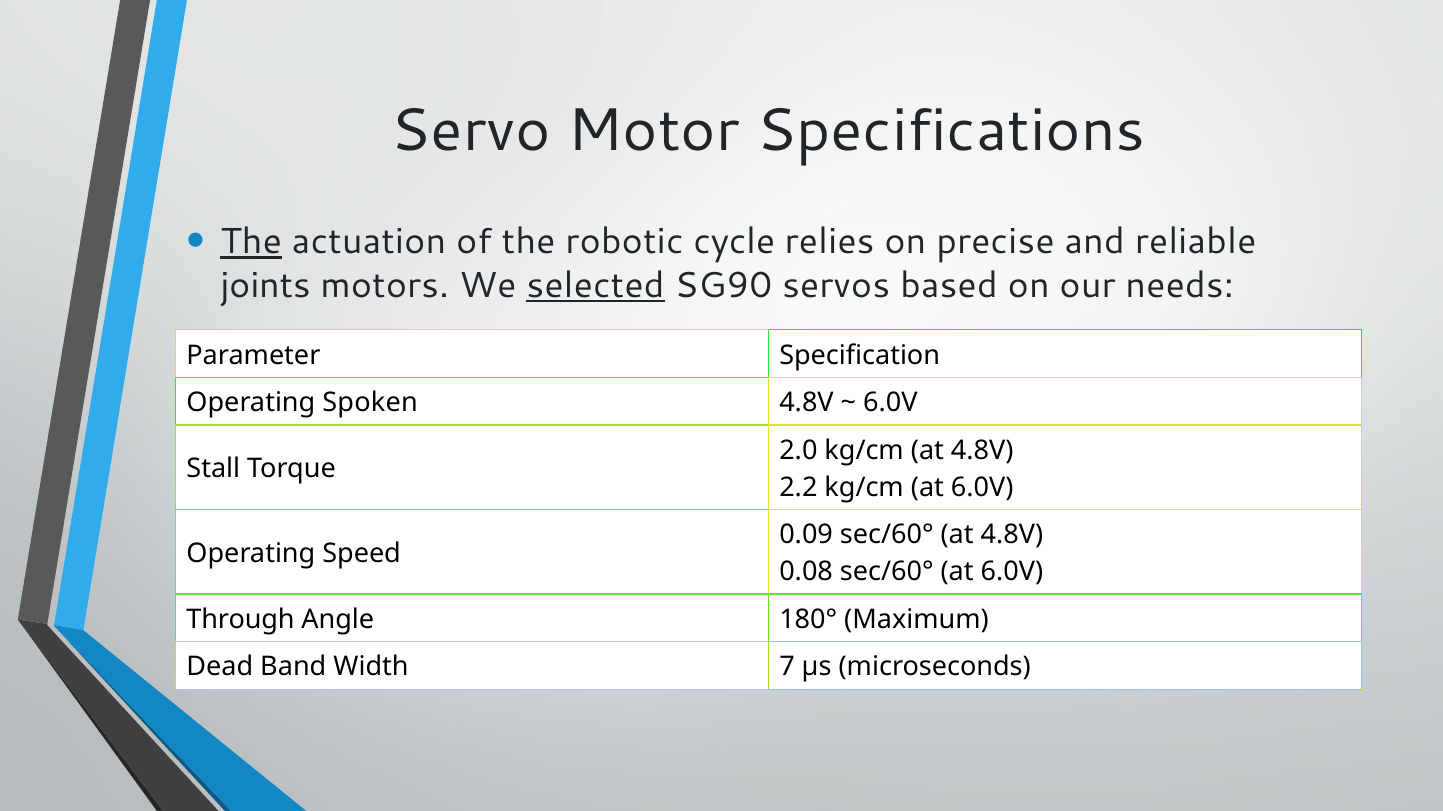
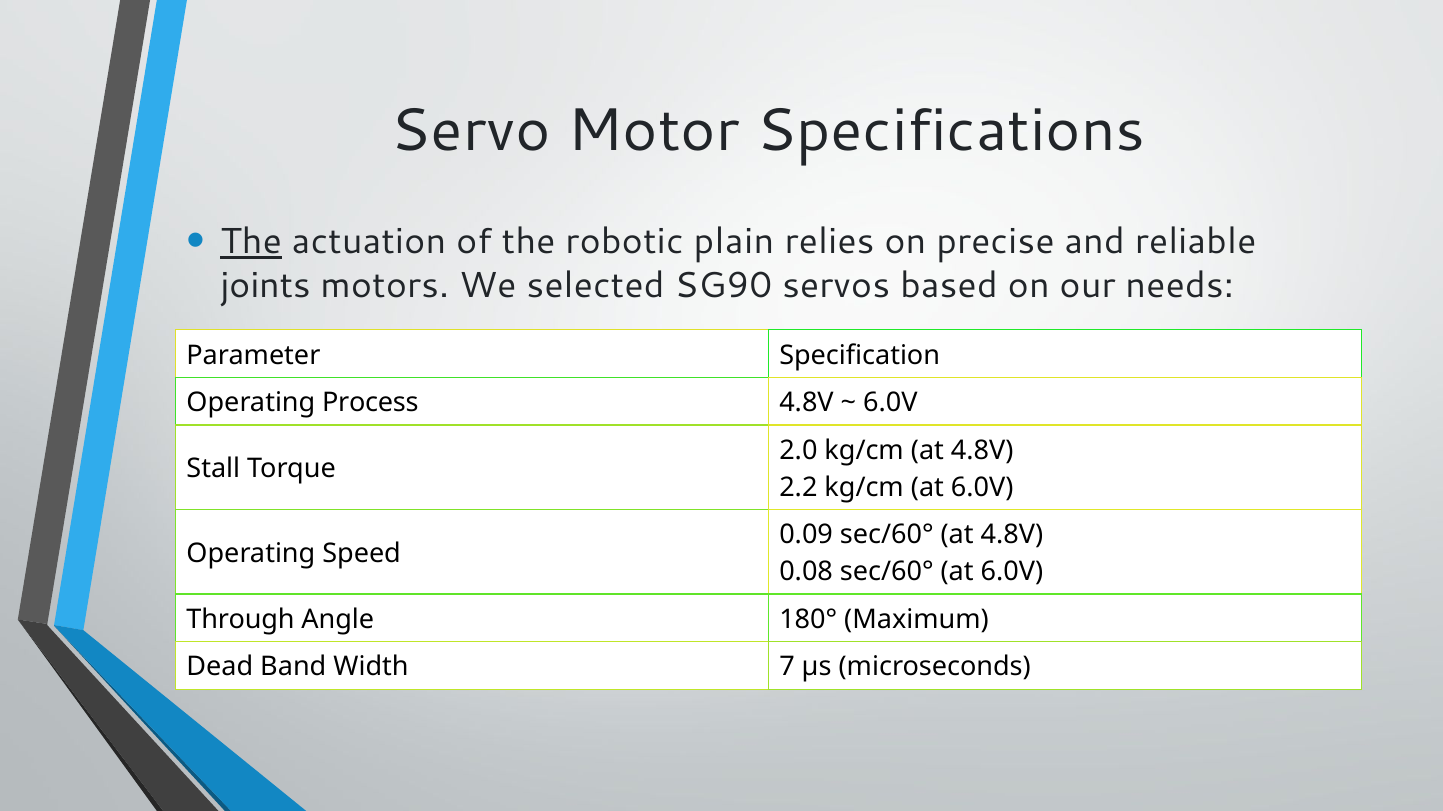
cycle: cycle -> plain (734, 242)
selected underline: present -> none (596, 285)
Spoken: Spoken -> Process (370, 403)
